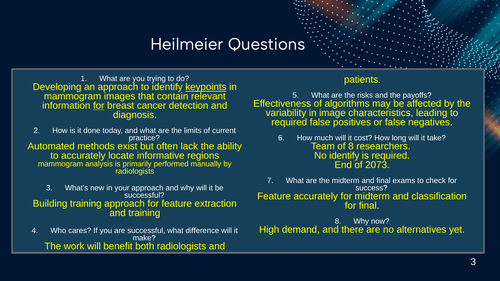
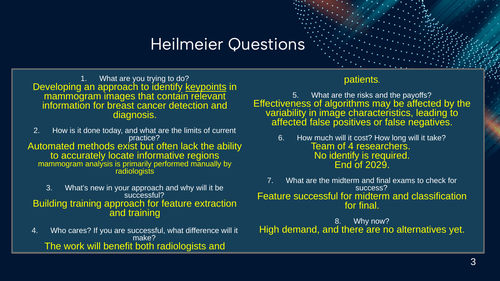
for underline: present -> none (99, 106)
required: required -> affected (289, 122)
of 8: 8 -> 4 (351, 146)
2073: 2073 -> 2029 (378, 165)
Feature accurately: accurately -> successful (316, 196)
